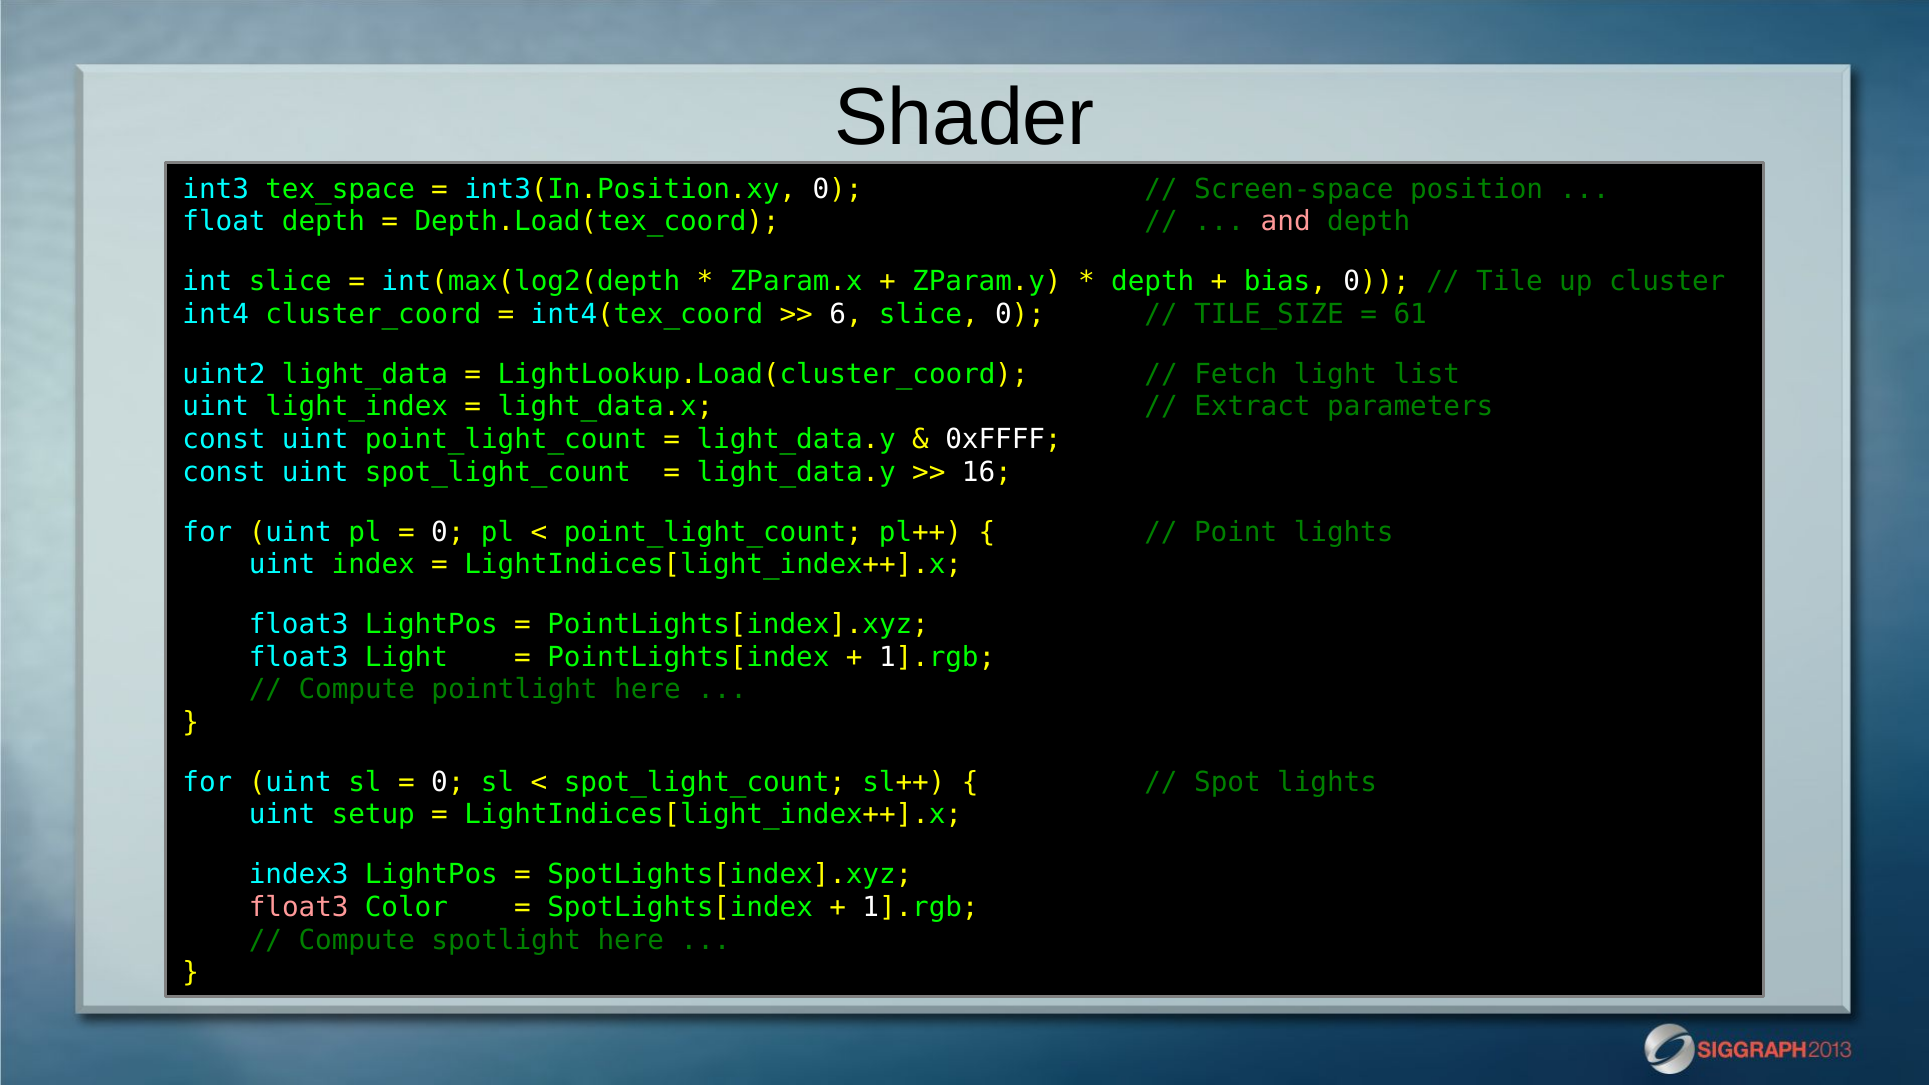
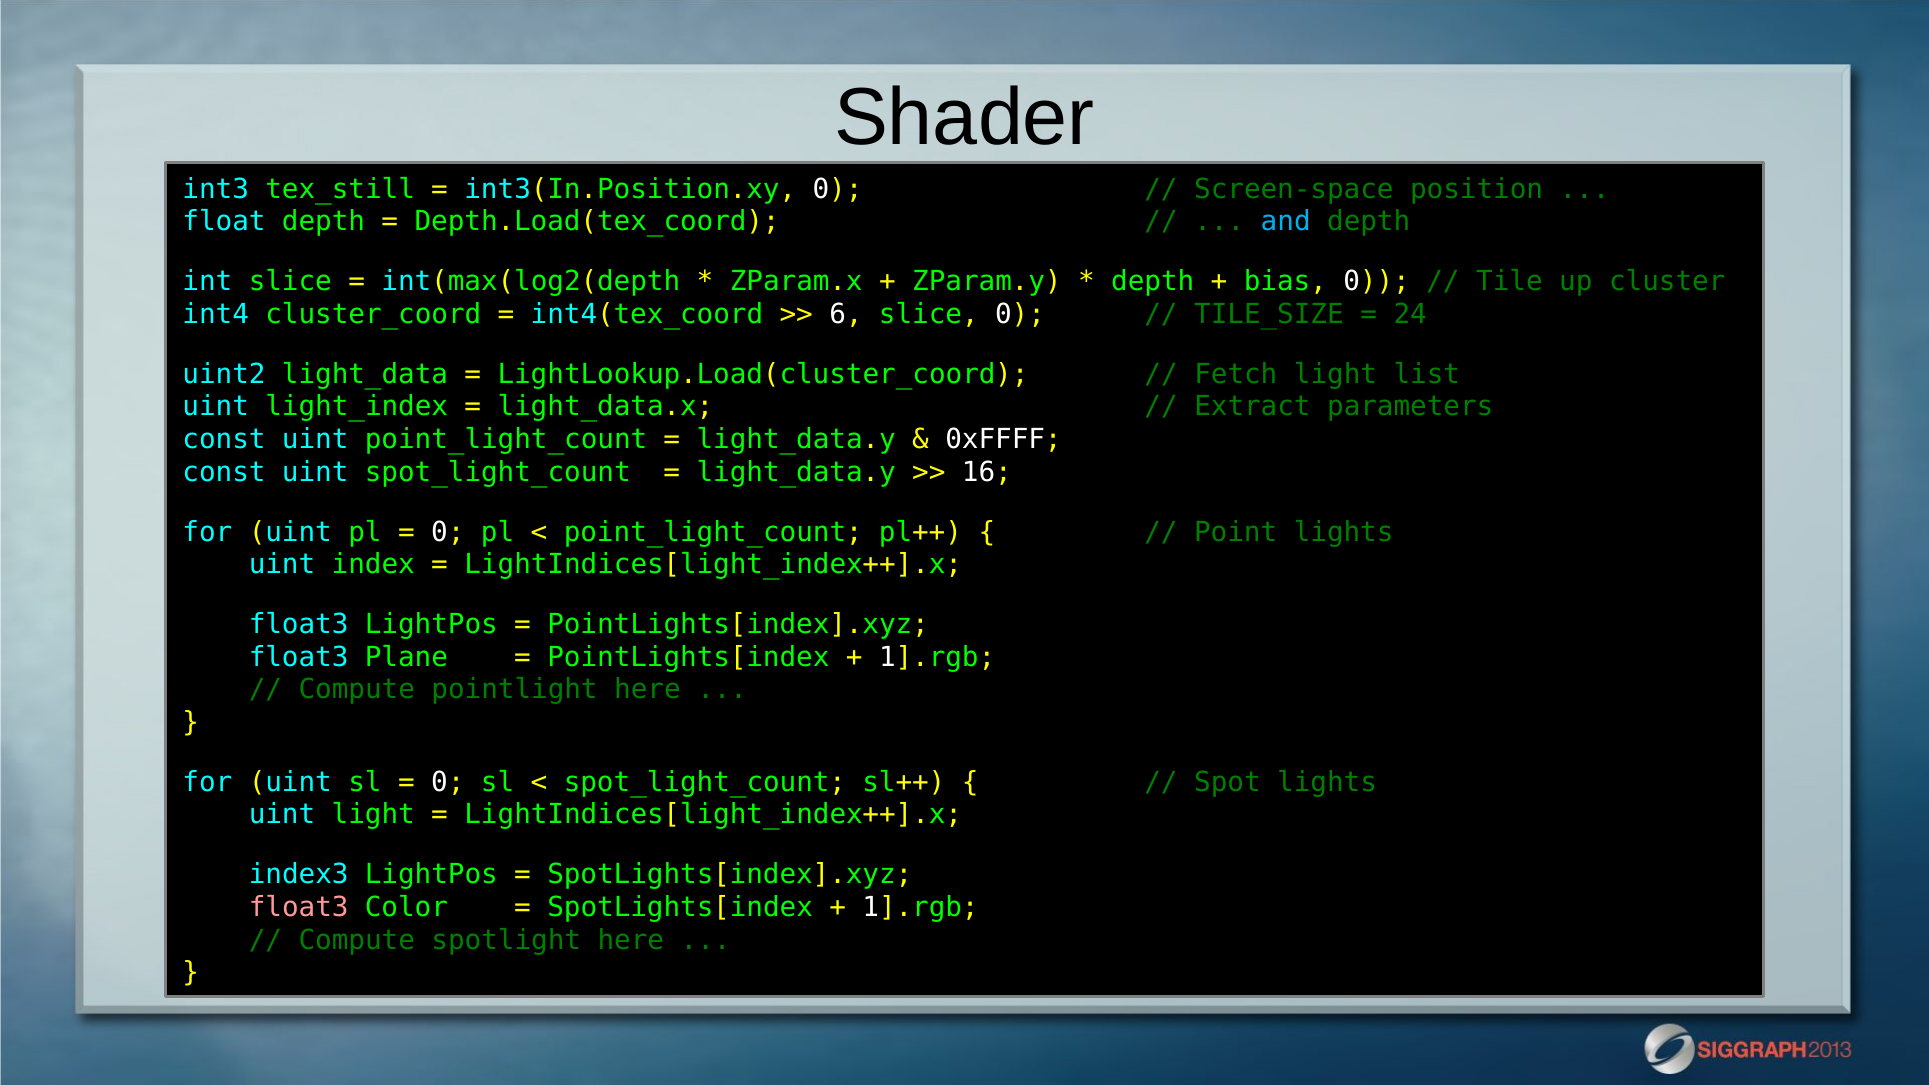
tex_space: tex_space -> tex_still (340, 189)
and colour: pink -> light blue (1286, 222)
61: 61 -> 24 (1410, 314)
float3 Light: Light -> Plane (406, 657)
uint setup: setup -> light (373, 815)
